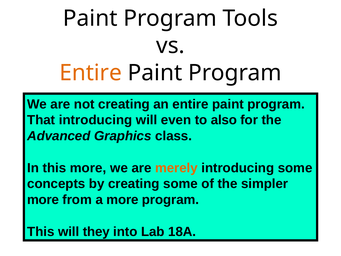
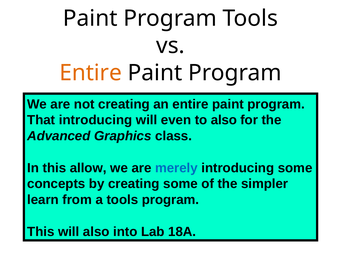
this more: more -> allow (88, 168)
merely colour: orange -> blue (176, 168)
more: more -> learn (43, 200)
a more: more -> tools (122, 200)
will they: they -> also (96, 231)
